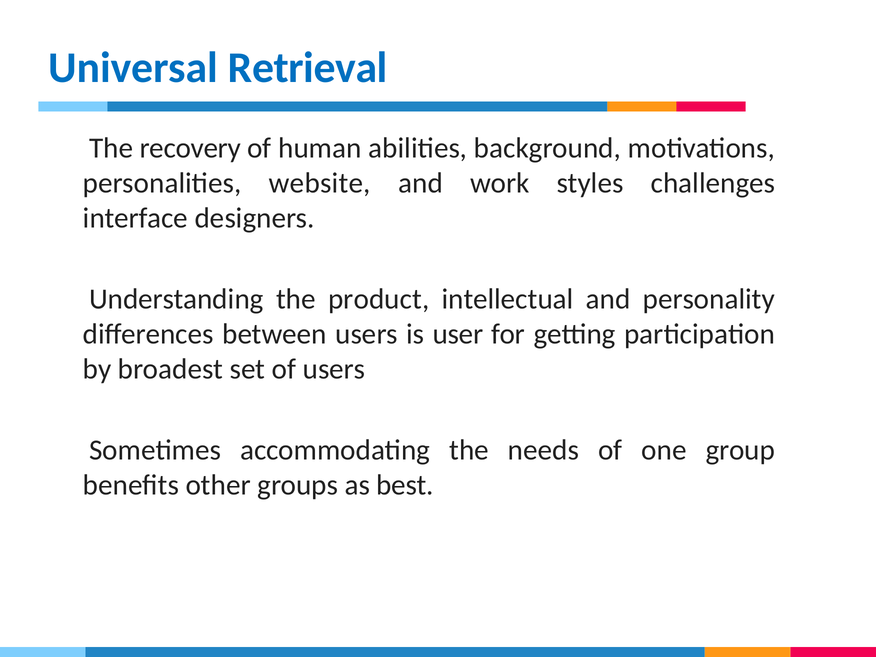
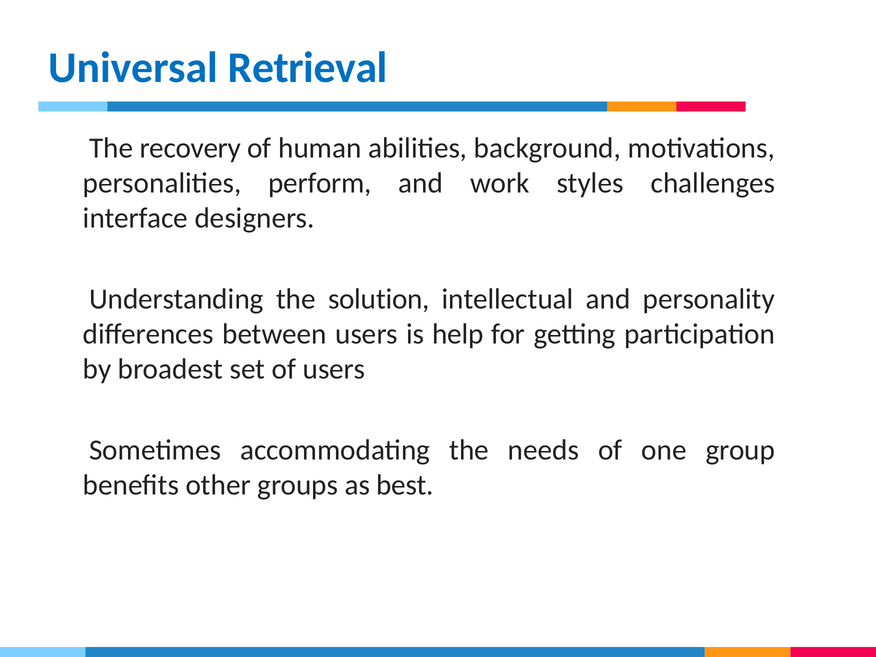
website: website -> perform (320, 183)
product: product -> solution (379, 299)
user: user -> help (458, 334)
